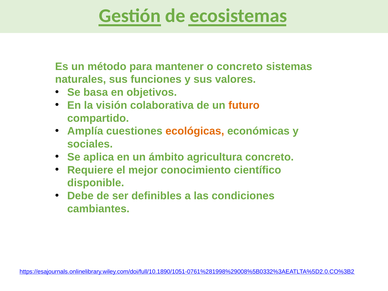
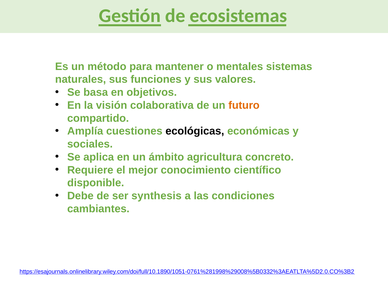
o concreto: concreto -> mentales (240, 66)
ecológicas colour: orange -> black (195, 131)
definibles: definibles -> synthesis (156, 196)
